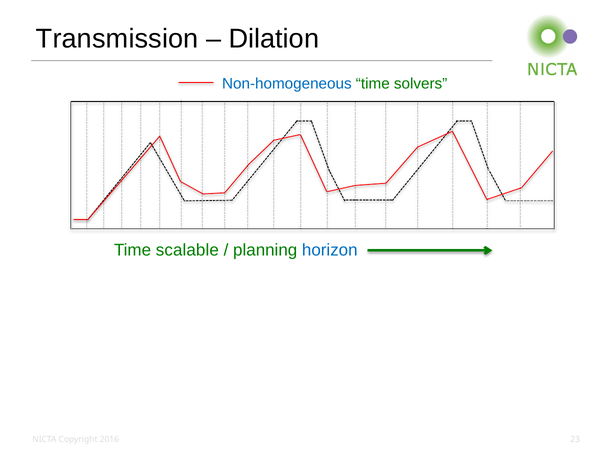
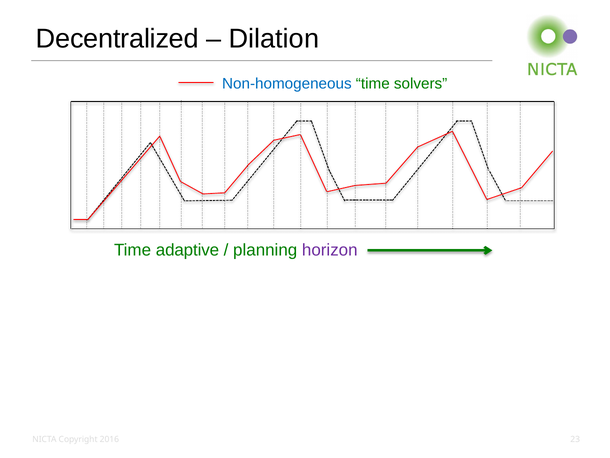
Transmission: Transmission -> Decentralized (117, 39)
scalable: scalable -> adaptive (187, 250)
horizon colour: blue -> purple (330, 250)
